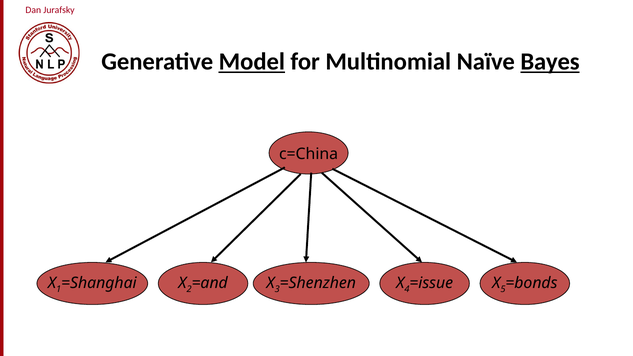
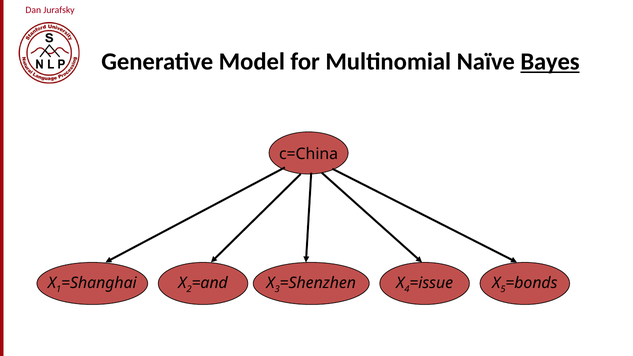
Model underline: present -> none (252, 62)
